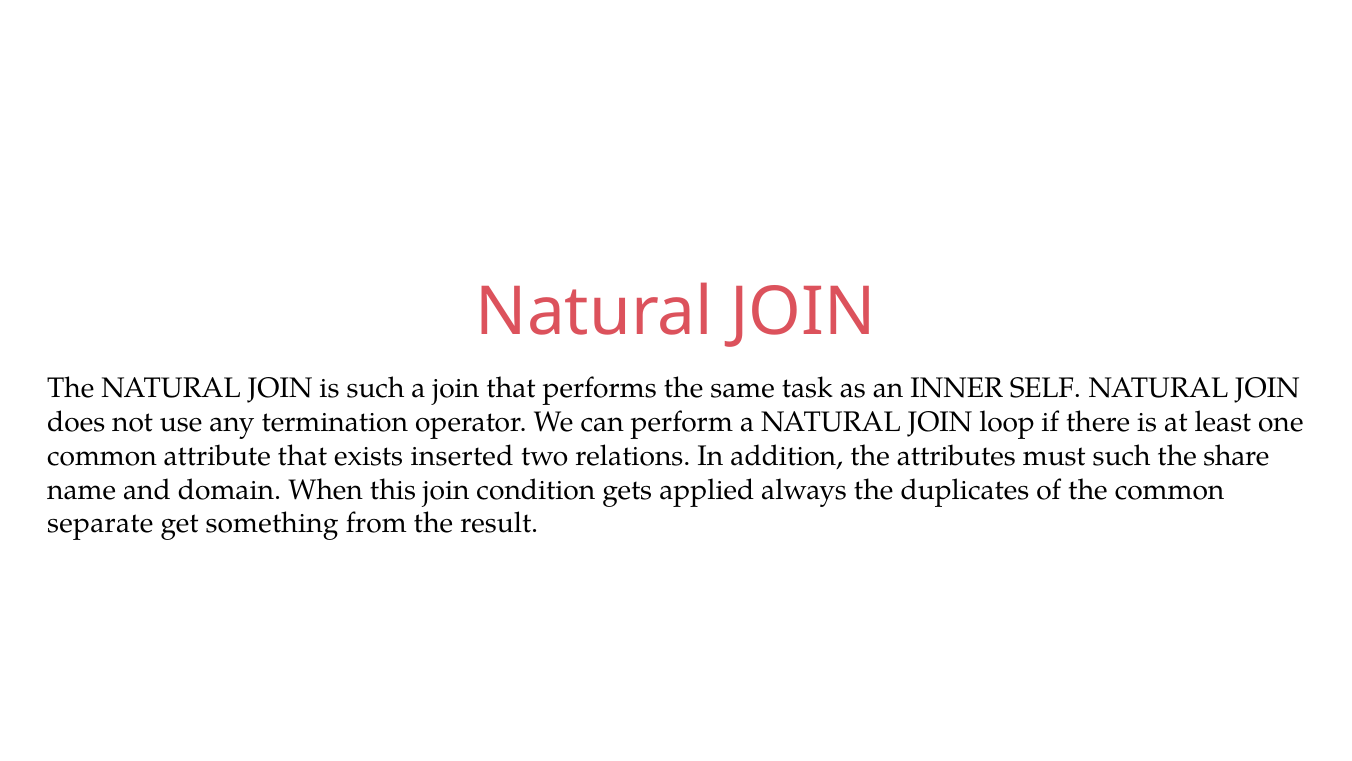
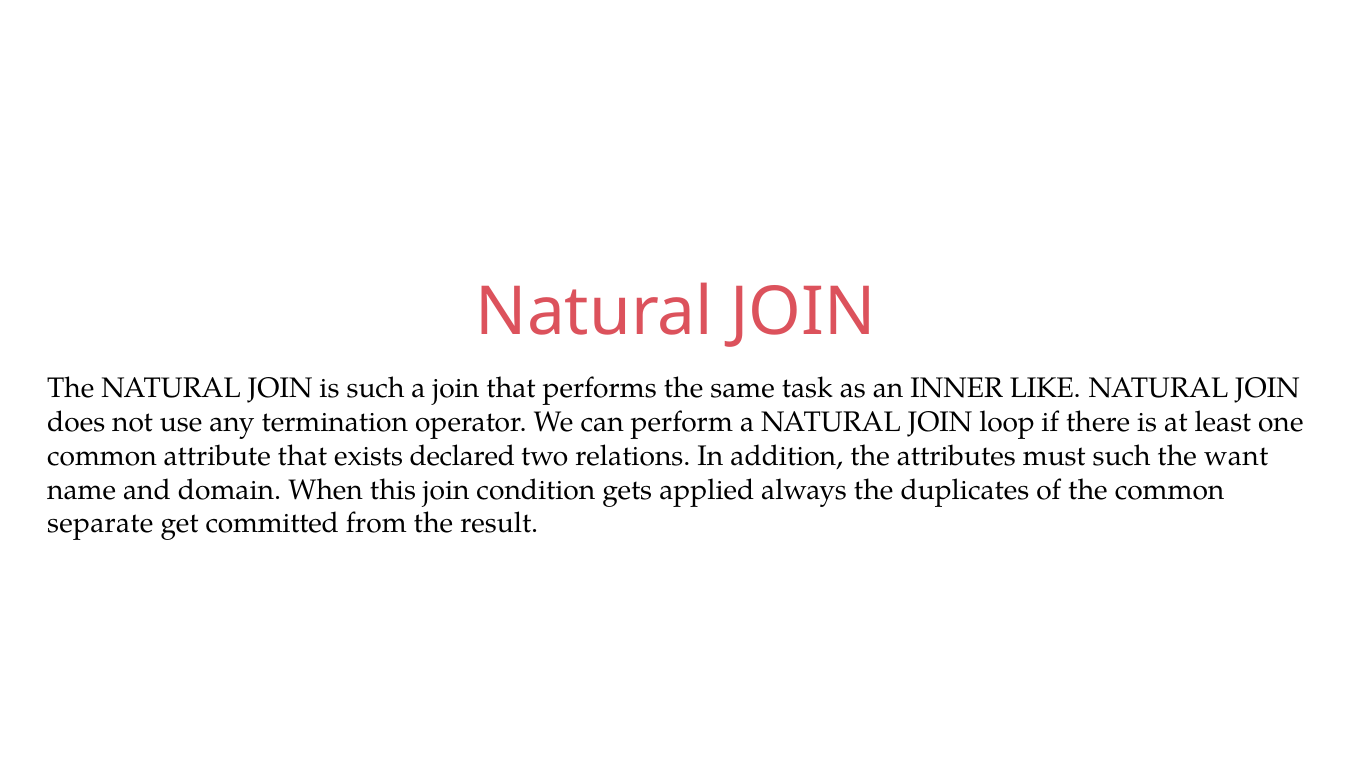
SELF: SELF -> LIKE (1045, 388)
inserted: inserted -> declared (462, 456)
share: share -> want (1236, 456)
something: something -> committed (272, 523)
